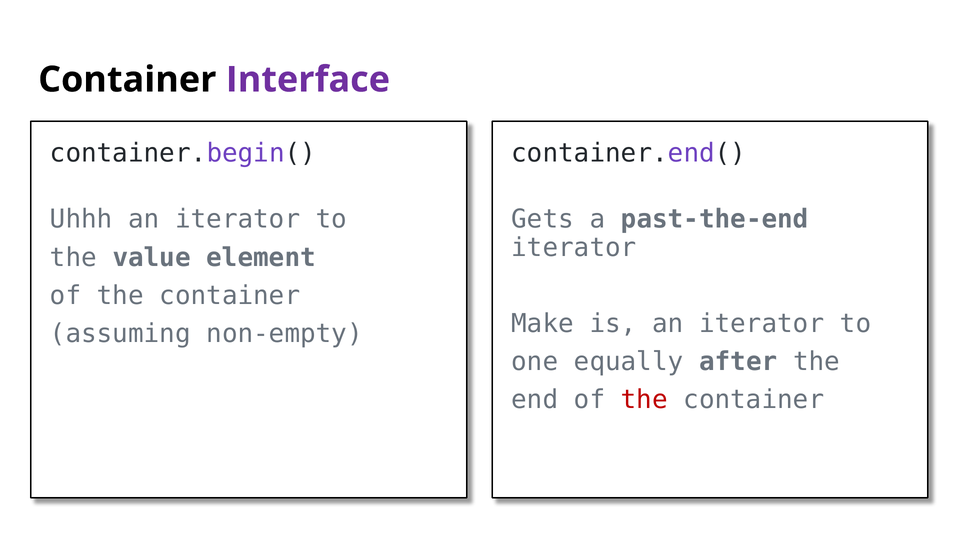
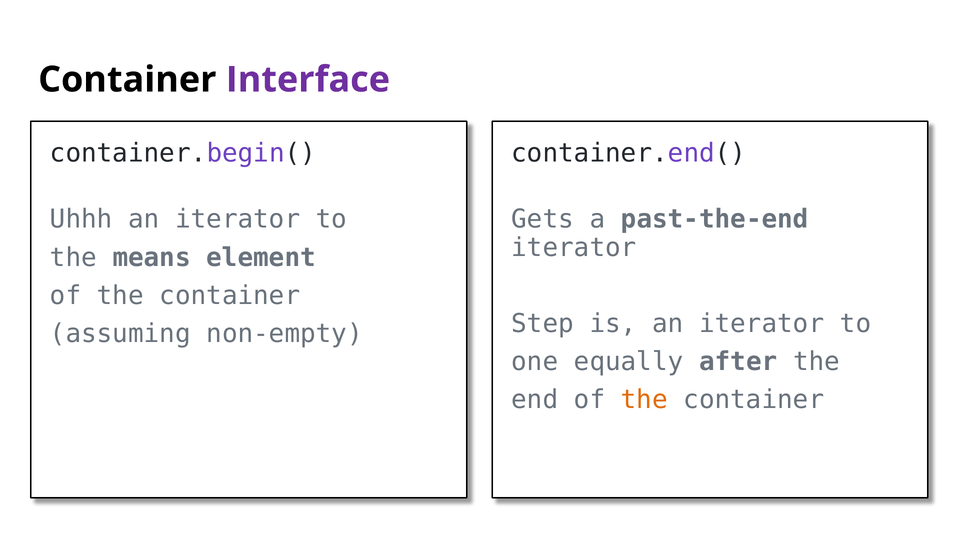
value: value -> means (152, 257)
Make: Make -> Step (543, 323)
the colour: red -> orange (644, 399)
